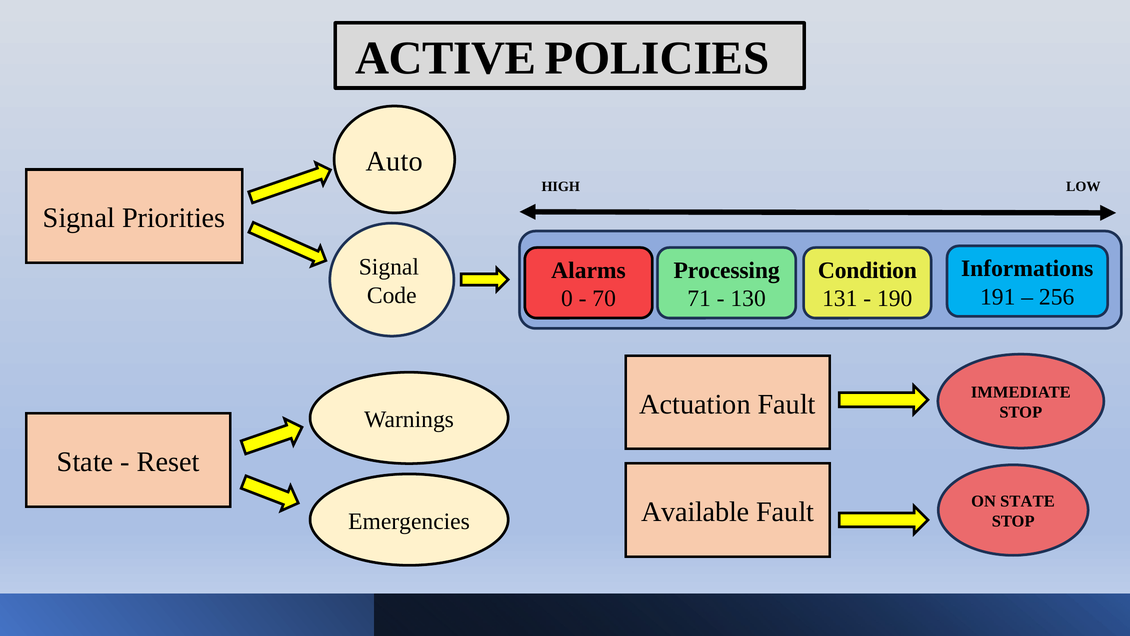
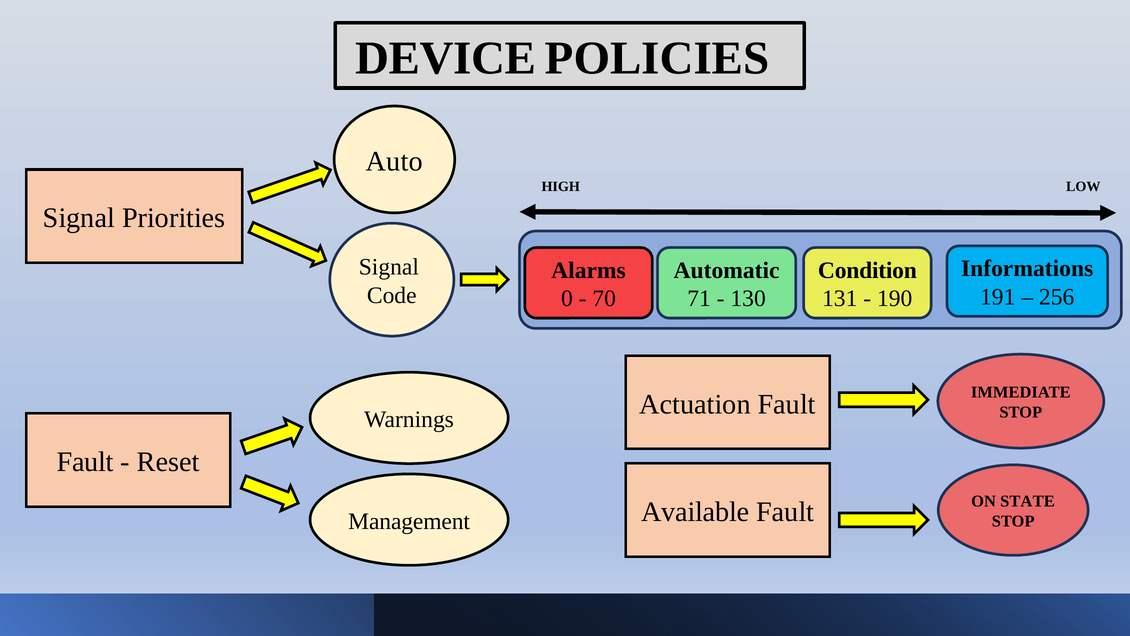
ACTIVE: ACTIVE -> DEVICE (446, 58)
Processing: Processing -> Automatic (727, 270)
State: State -> Fault (85, 462)
Emergencies: Emergencies -> Management (409, 521)
